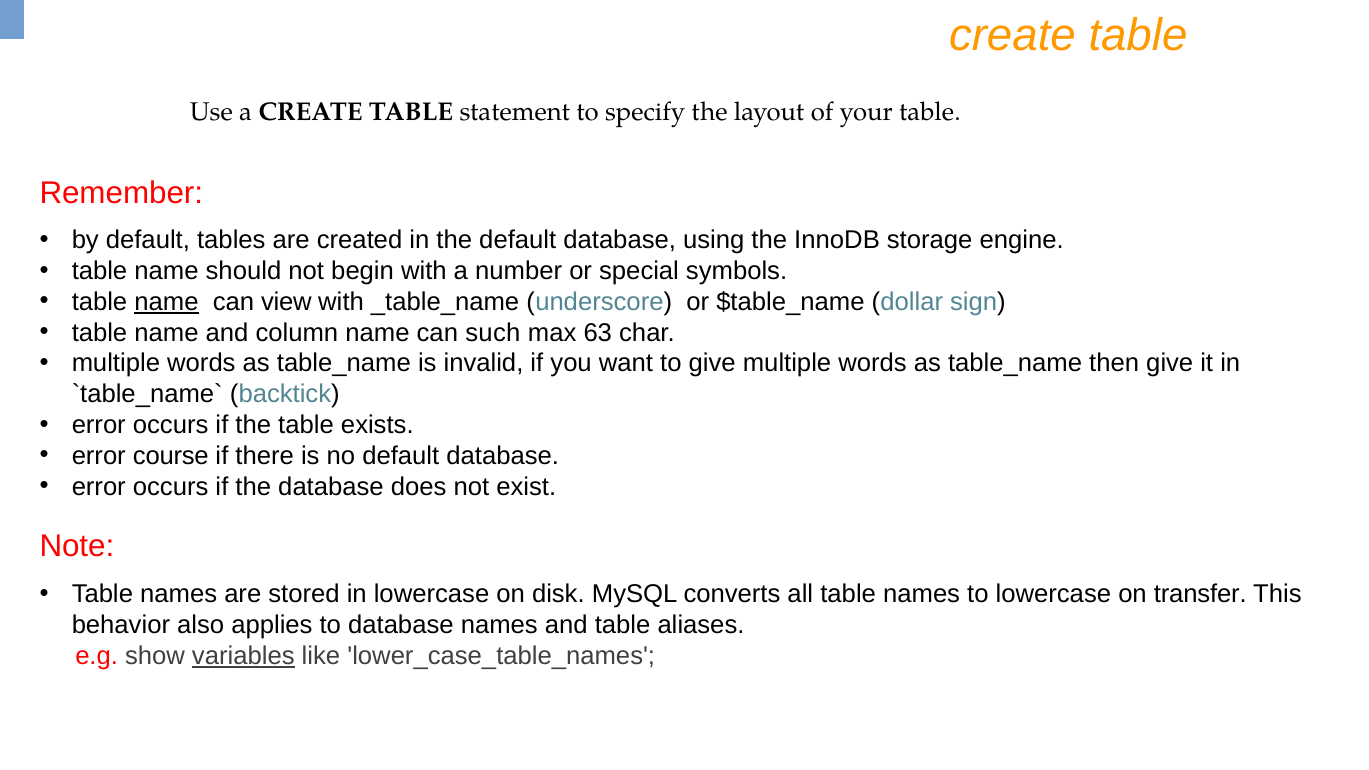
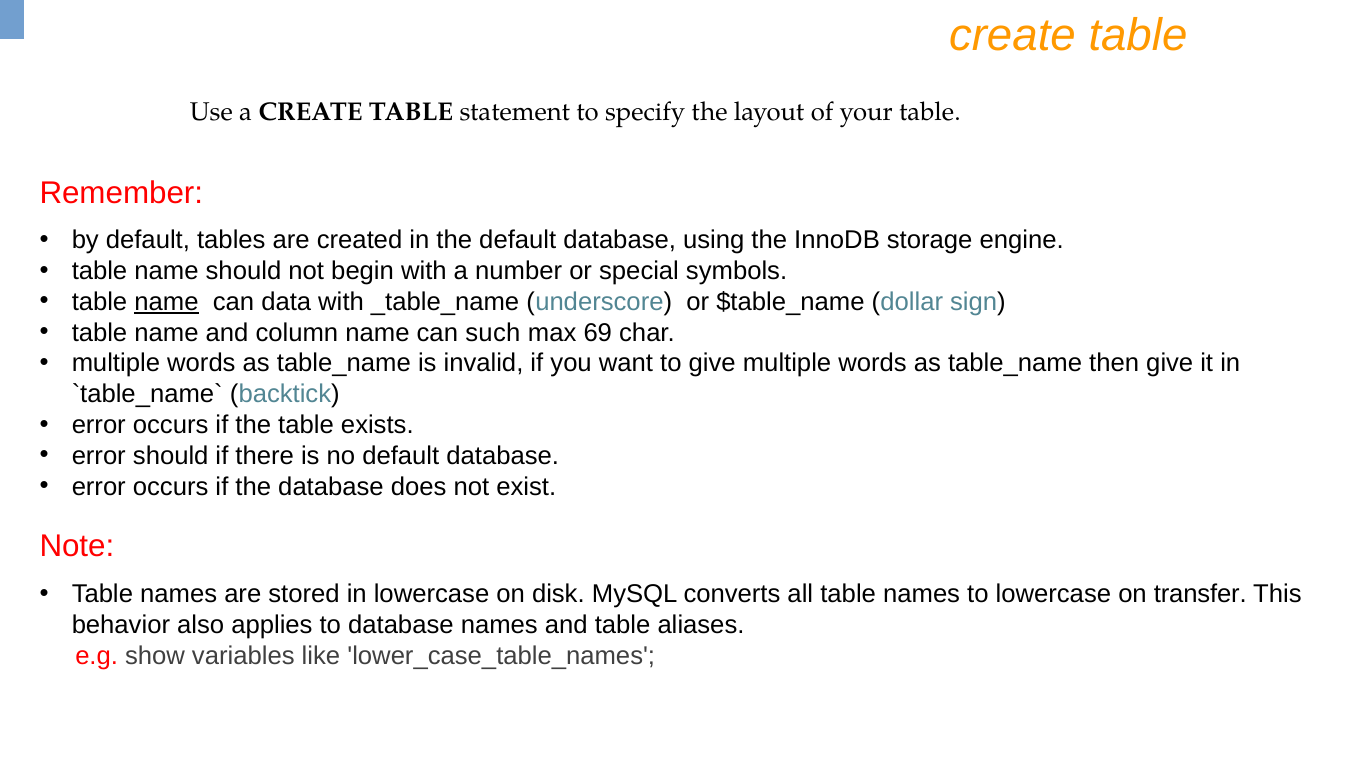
view: view -> data (286, 302)
63: 63 -> 69 (598, 333)
error course: course -> should (171, 456)
variables underline: present -> none (243, 656)
